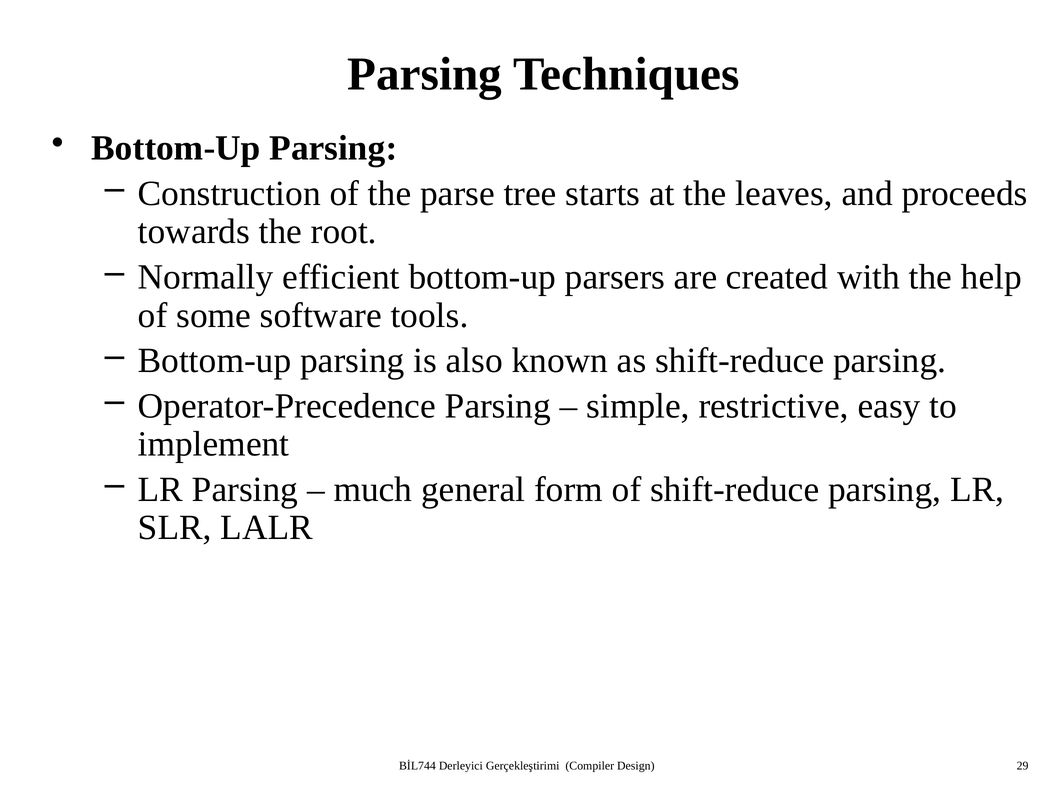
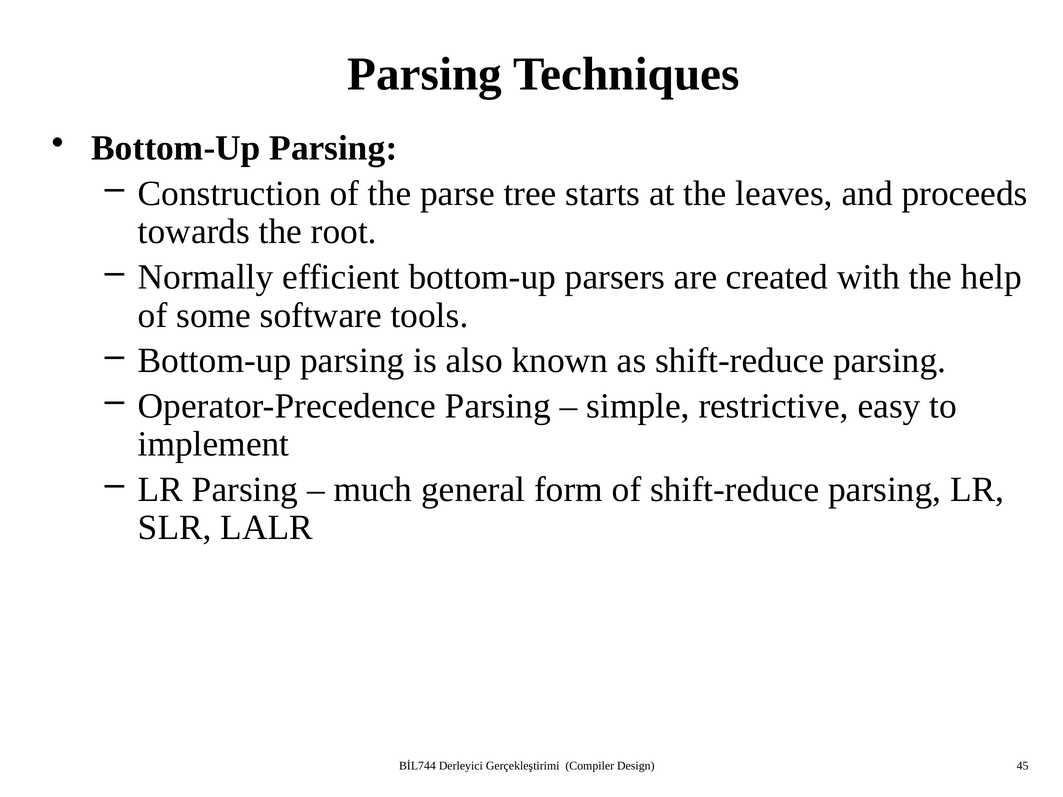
29: 29 -> 45 (1023, 766)
